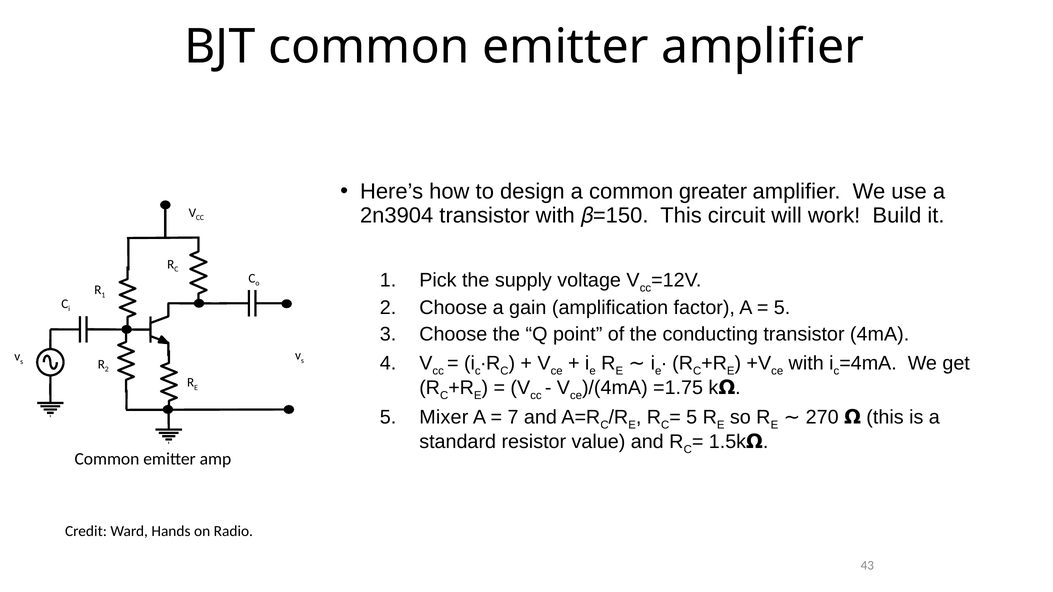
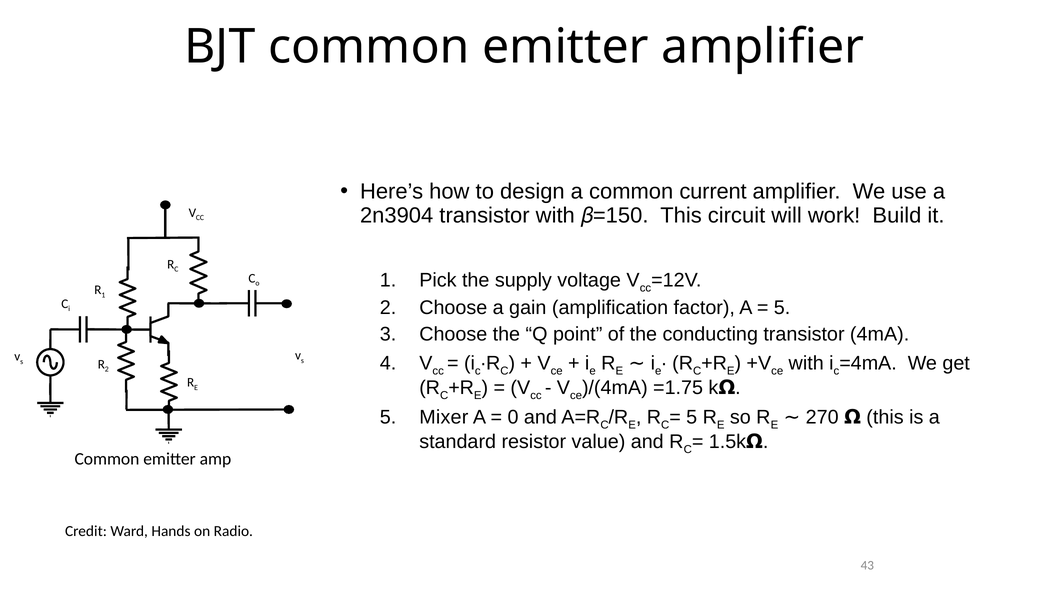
greater: greater -> current (713, 192)
7: 7 -> 0 (513, 418)
